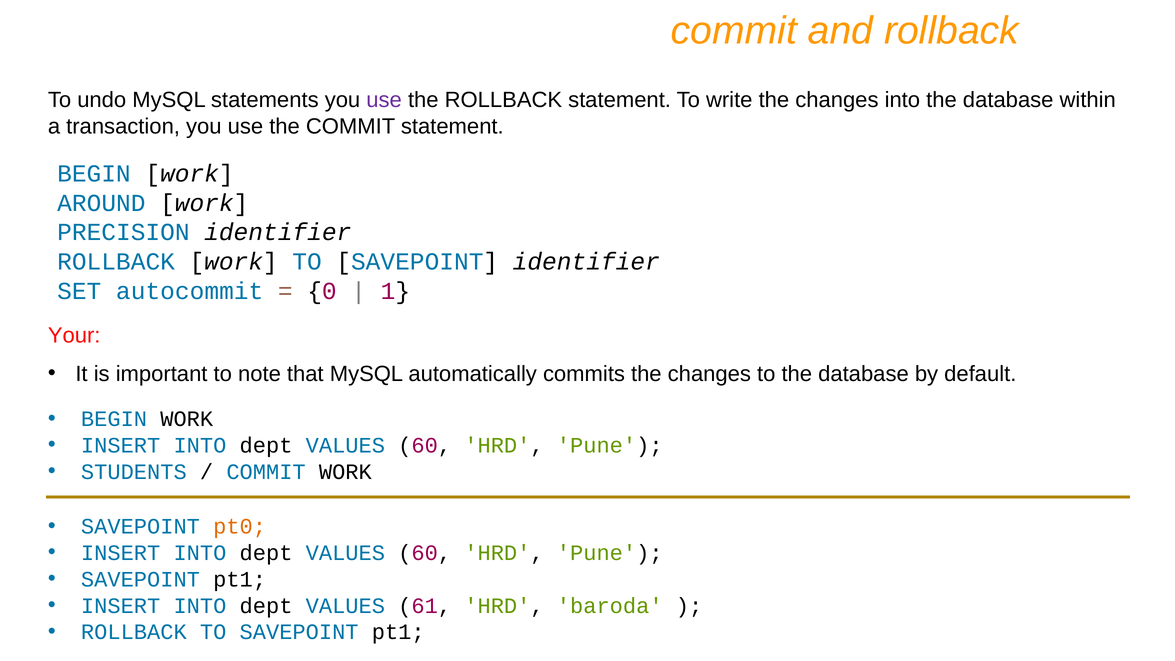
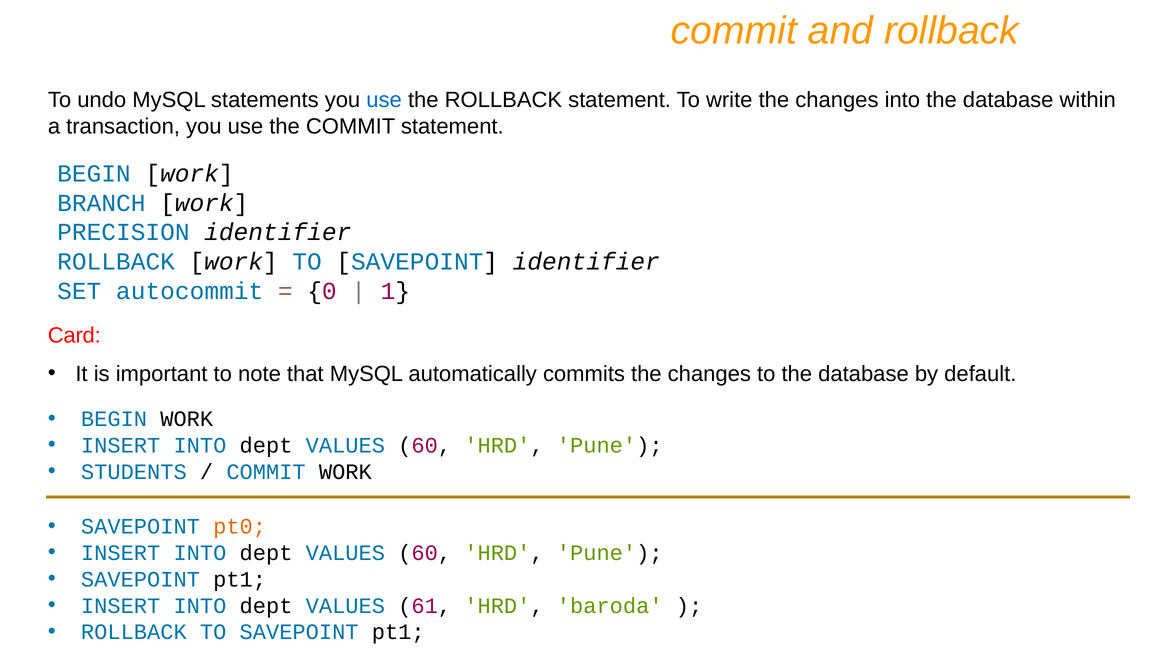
use colour: purple -> blue (384, 100)
AROUND: AROUND -> BRANCH (101, 203)
Your: Your -> Card (74, 336)
